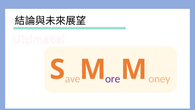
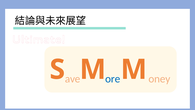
ore colour: purple -> blue (113, 79)
